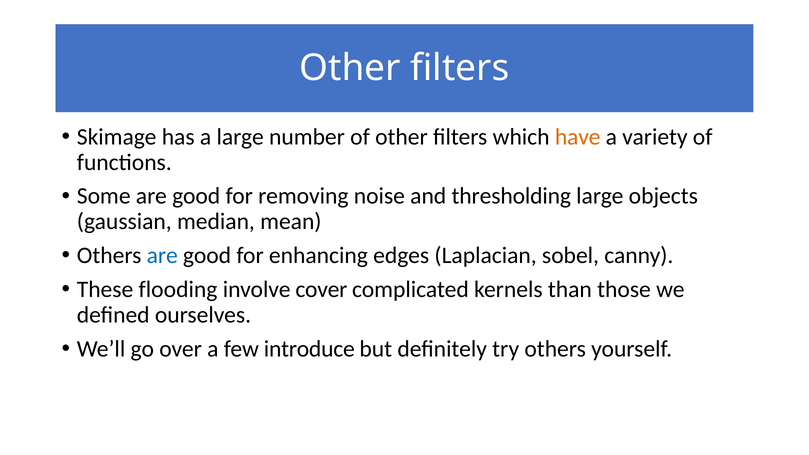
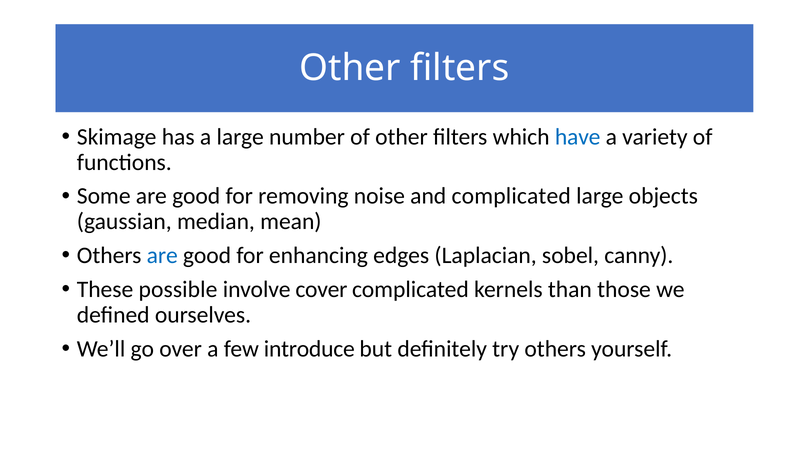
have colour: orange -> blue (578, 137)
and thresholding: thresholding -> complicated (511, 196)
flooding: flooding -> possible (178, 290)
